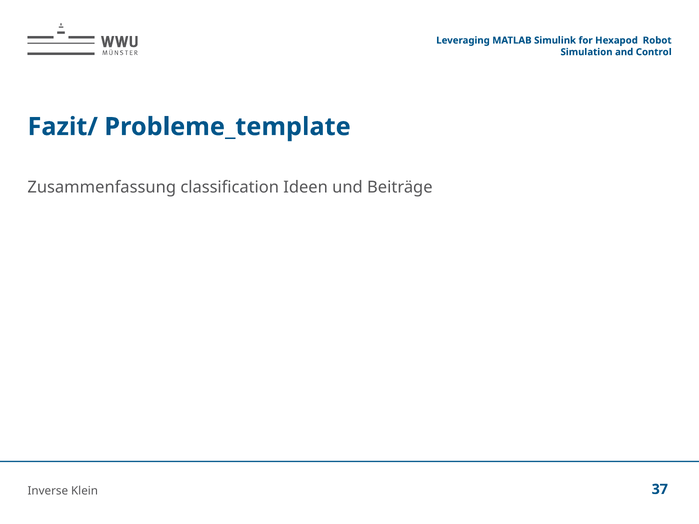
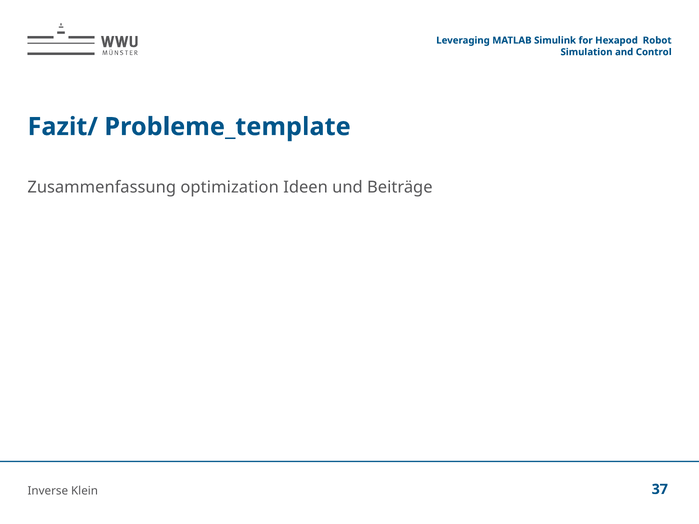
classification: classification -> optimization (230, 187)
